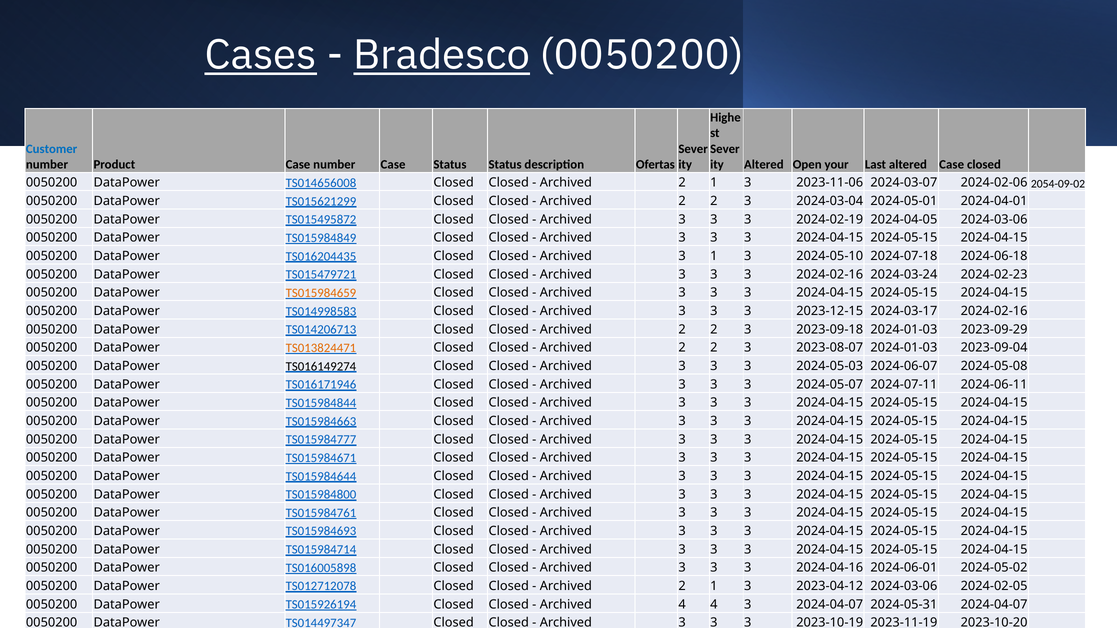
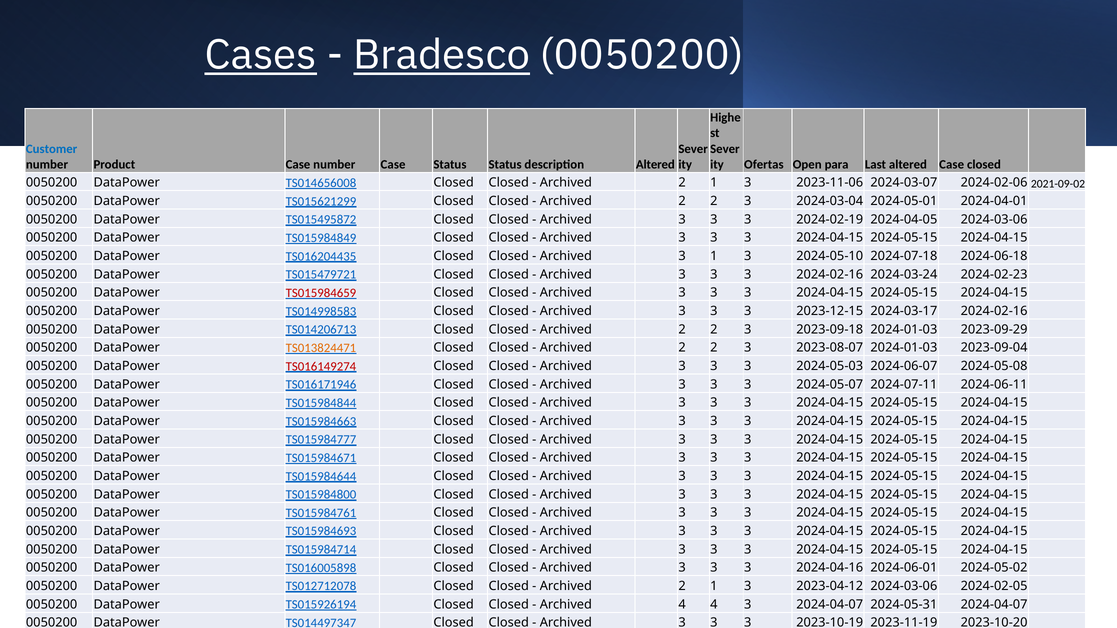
description Ofertas: Ofertas -> Altered (655, 165)
Altered: Altered -> Ofertas (764, 165)
your: your -> para (837, 165)
2054-09-02: 2054-09-02 -> 2021-09-02 (1058, 184)
TS015984659 colour: orange -> red (321, 293)
TS016149274 colour: black -> red (321, 366)
